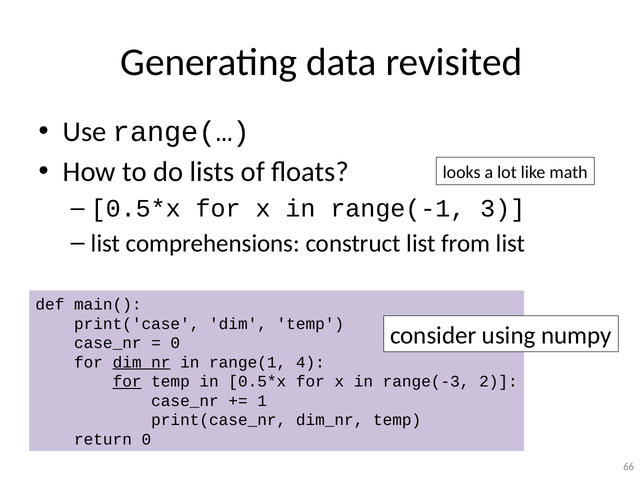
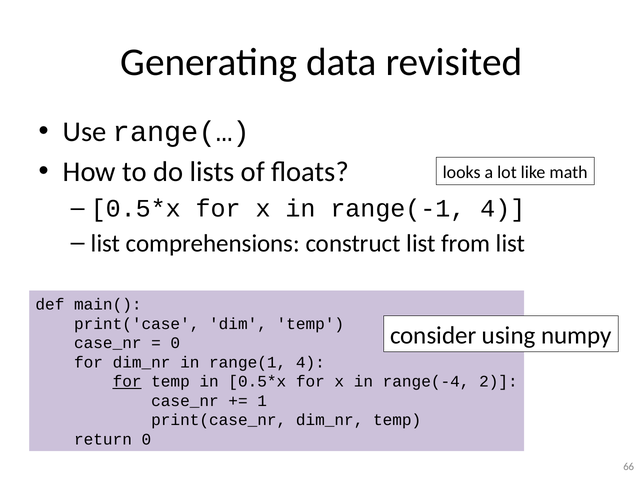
range(-1 3: 3 -> 4 (503, 209)
dim_nr underline: present -> none (142, 362)
range(-3: range(-3 -> range(-4 (426, 382)
